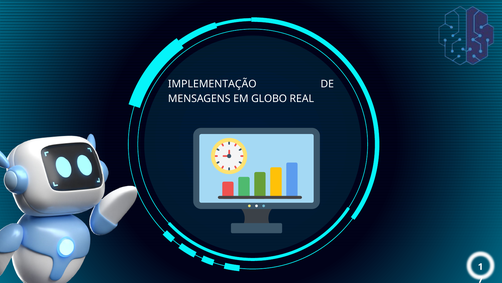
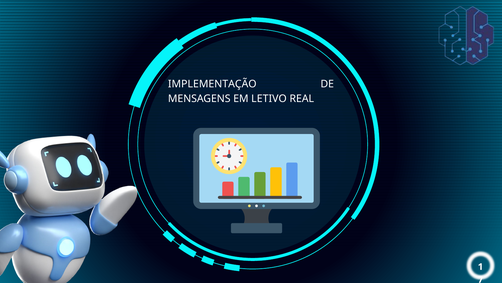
GLOBO: GLOBO -> LETIVO (269, 98)
